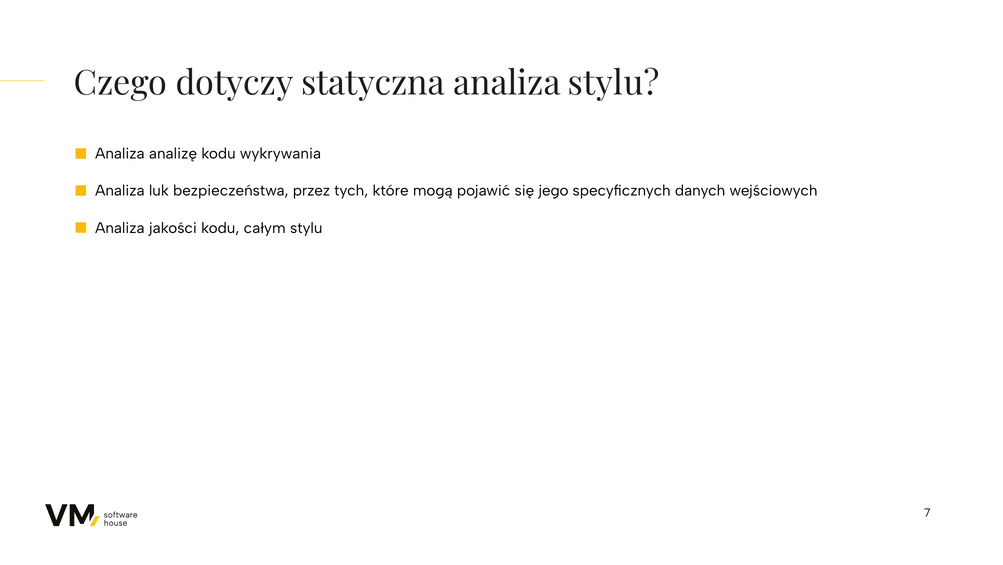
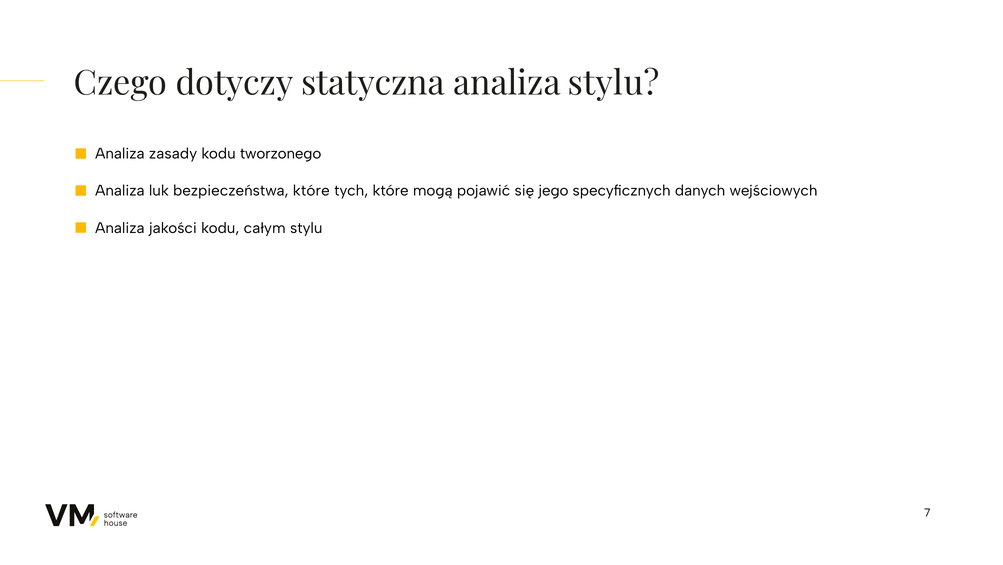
analizę: analizę -> zasady (173, 154)
wykrywania: wykrywania -> tworzonego (281, 154)
bezpieczeństwa przez: przez -> które (311, 191)
